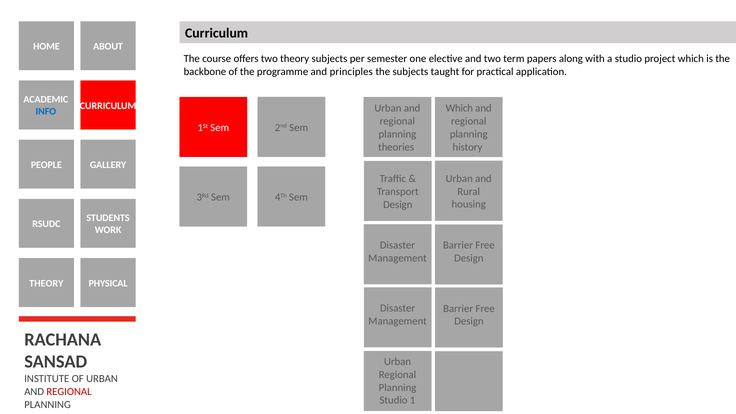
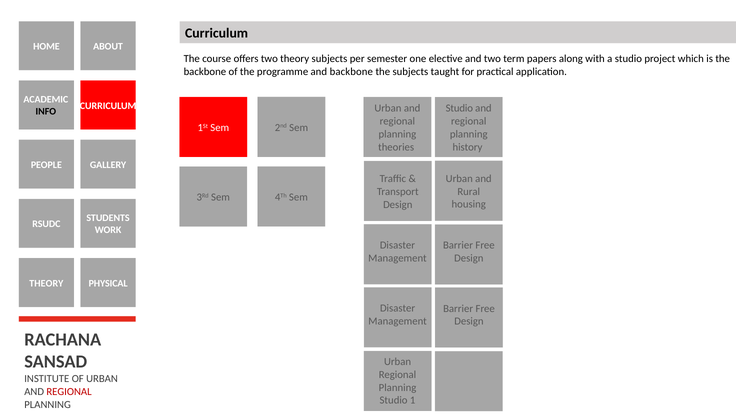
and principles: principles -> backbone (351, 72)
Which: Which -> Studio (459, 108)
INFO colour: blue -> black (46, 112)
